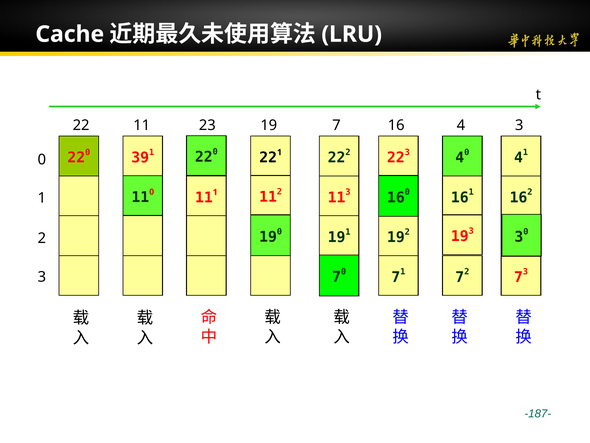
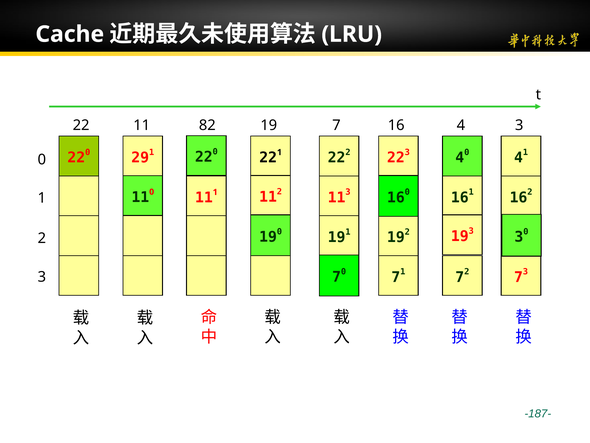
23: 23 -> 82 (207, 125)
39: 39 -> 29 (140, 157)
